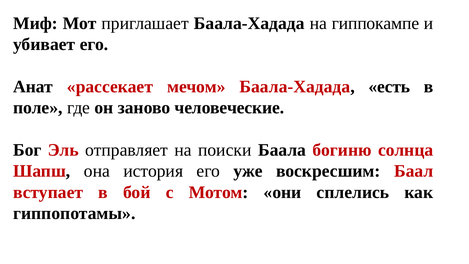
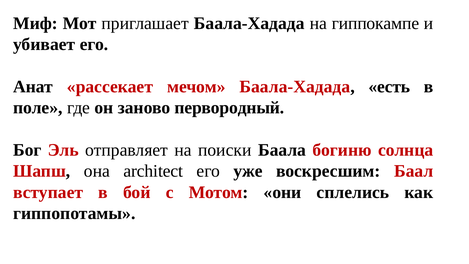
человеческие: человеческие -> первородный (229, 108)
история: история -> architect (153, 171)
